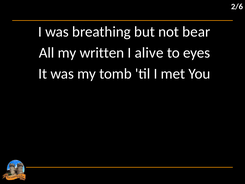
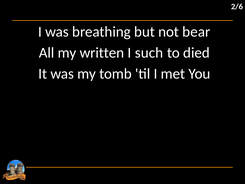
alive: alive -> such (149, 53)
eyes: eyes -> died (196, 53)
